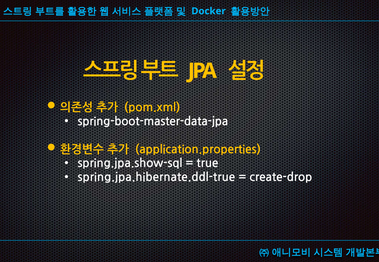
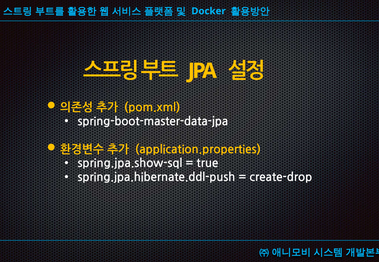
spring.jpa.hibernate.ddl-true: spring.jpa.hibernate.ddl-true -> spring.jpa.hibernate.ddl-push (156, 178)
